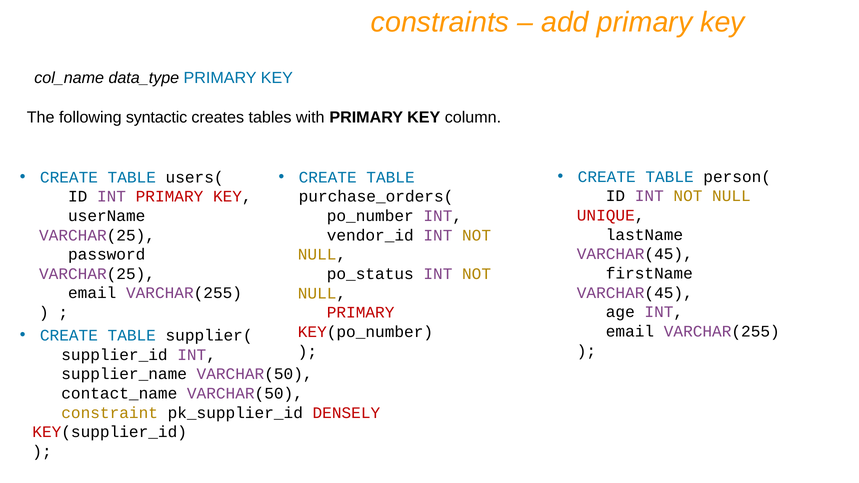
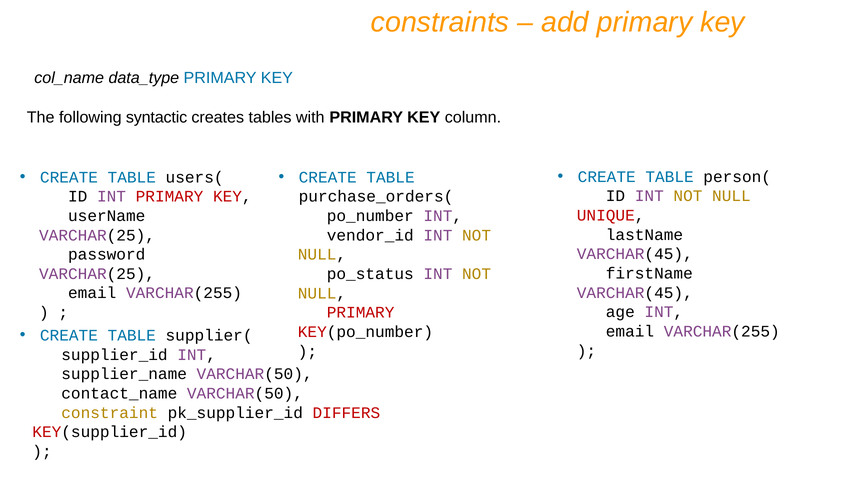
DENSELY: DENSELY -> DIFFERS (346, 413)
